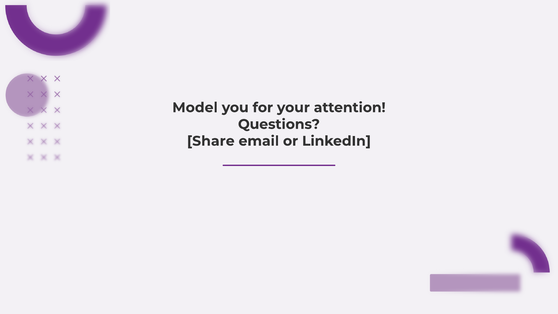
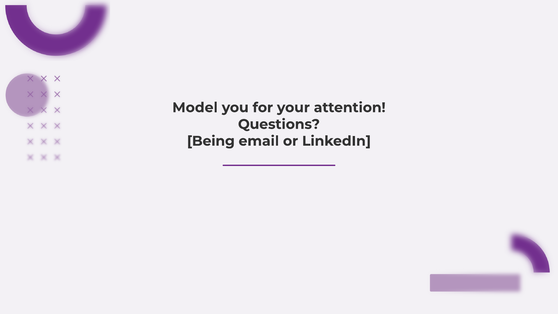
Share: Share -> Being (211, 141)
